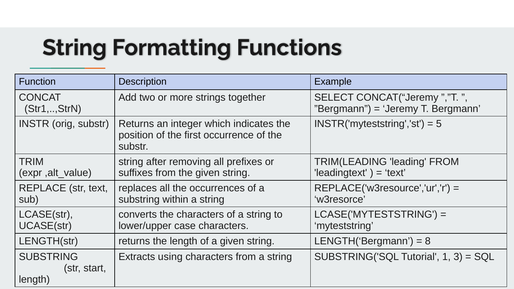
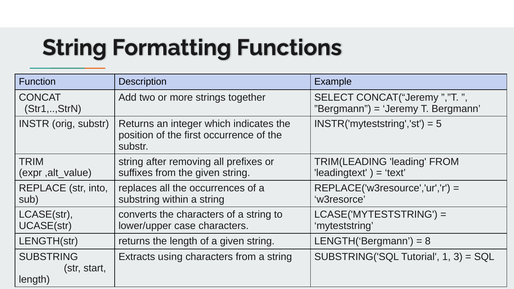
str text: text -> into (98, 188)
